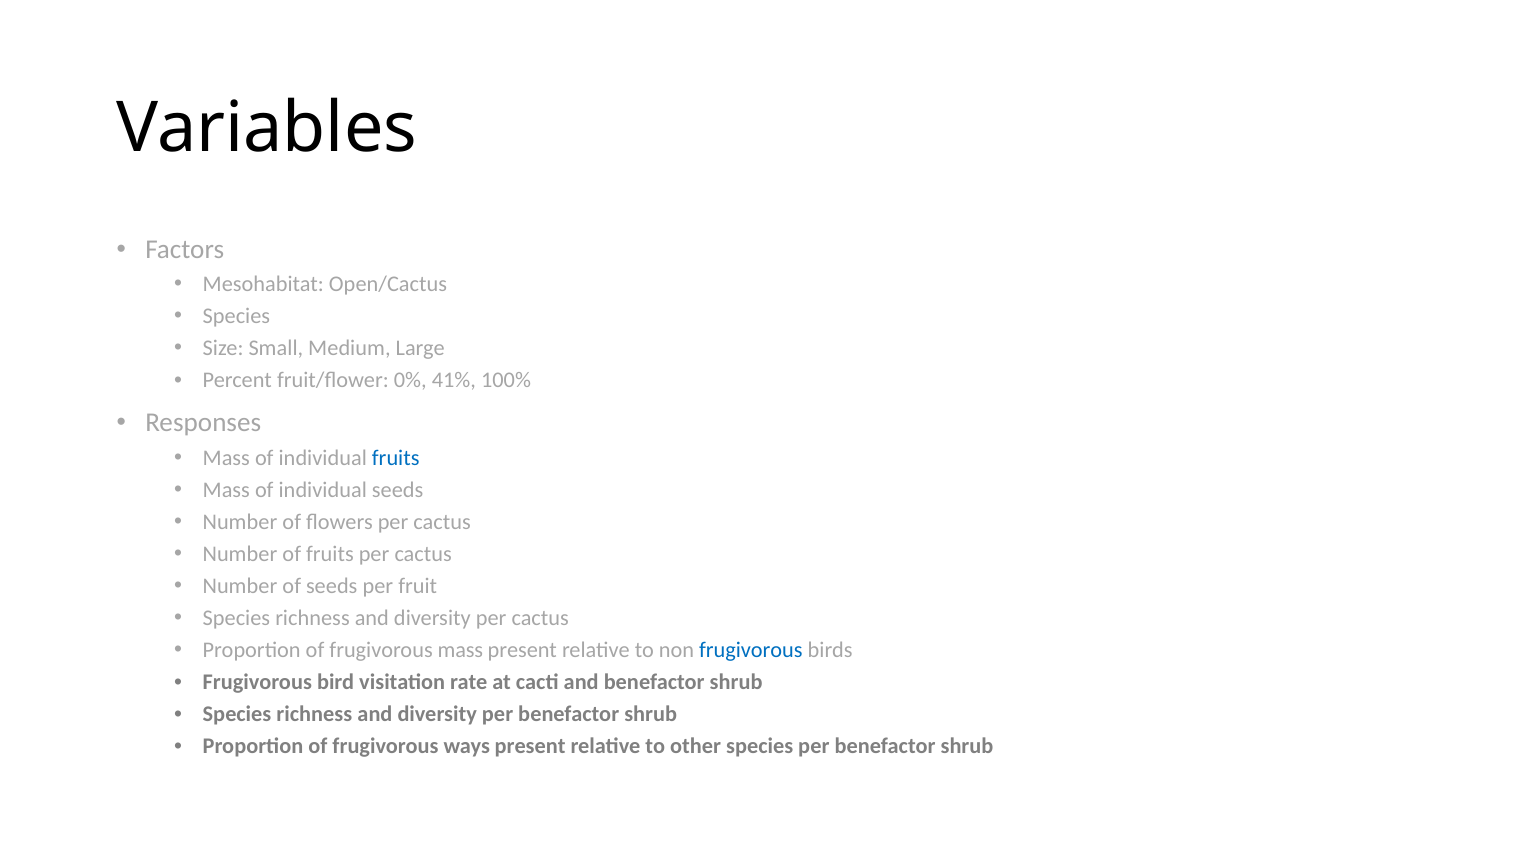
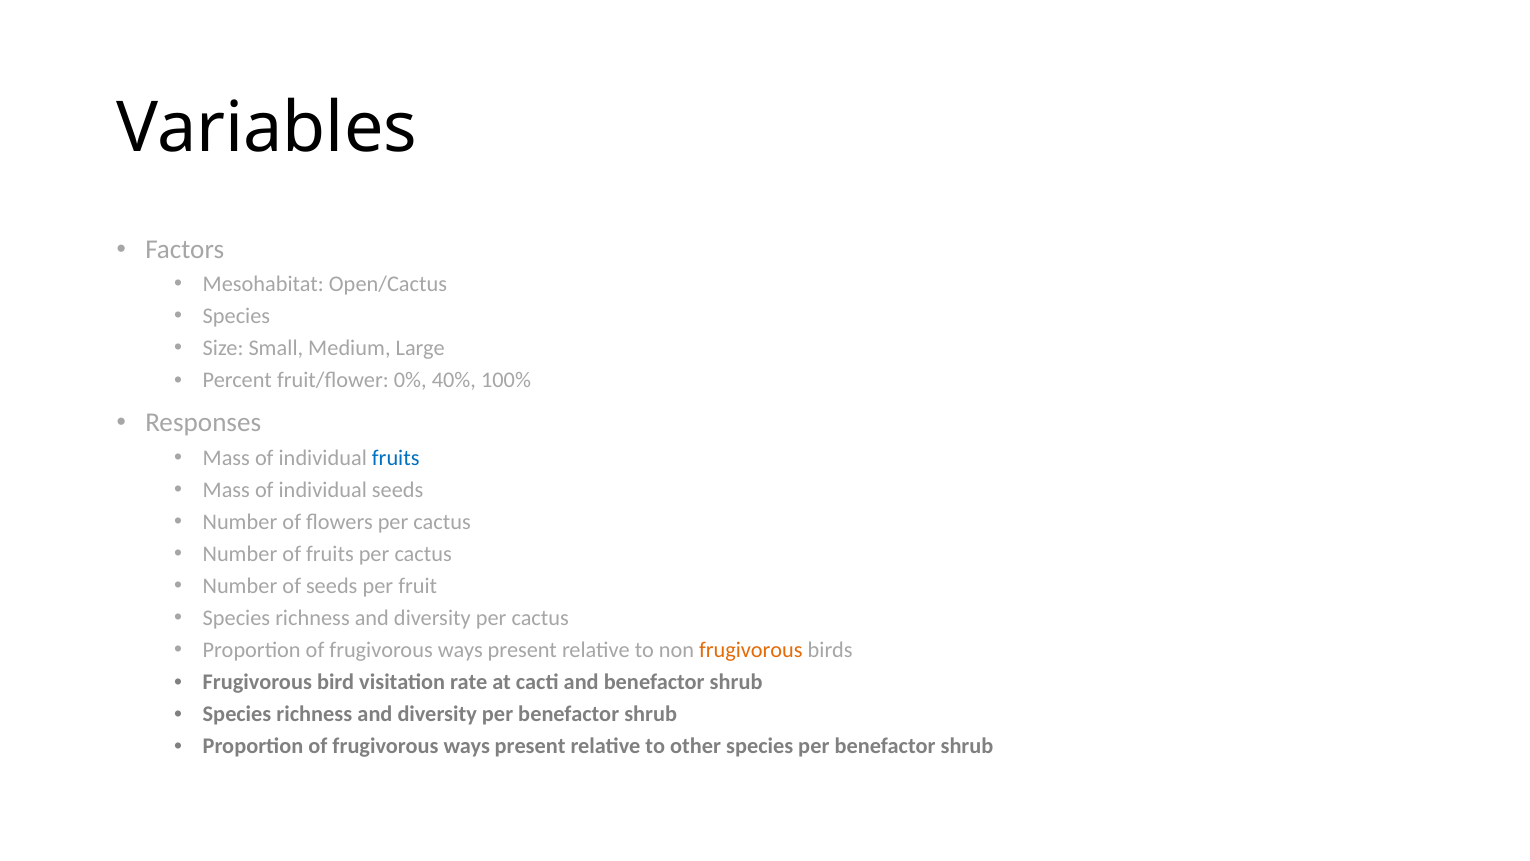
41%: 41% -> 40% (454, 380)
mass: mass -> ways (460, 650)
frugivorous colour: blue -> orange (751, 650)
